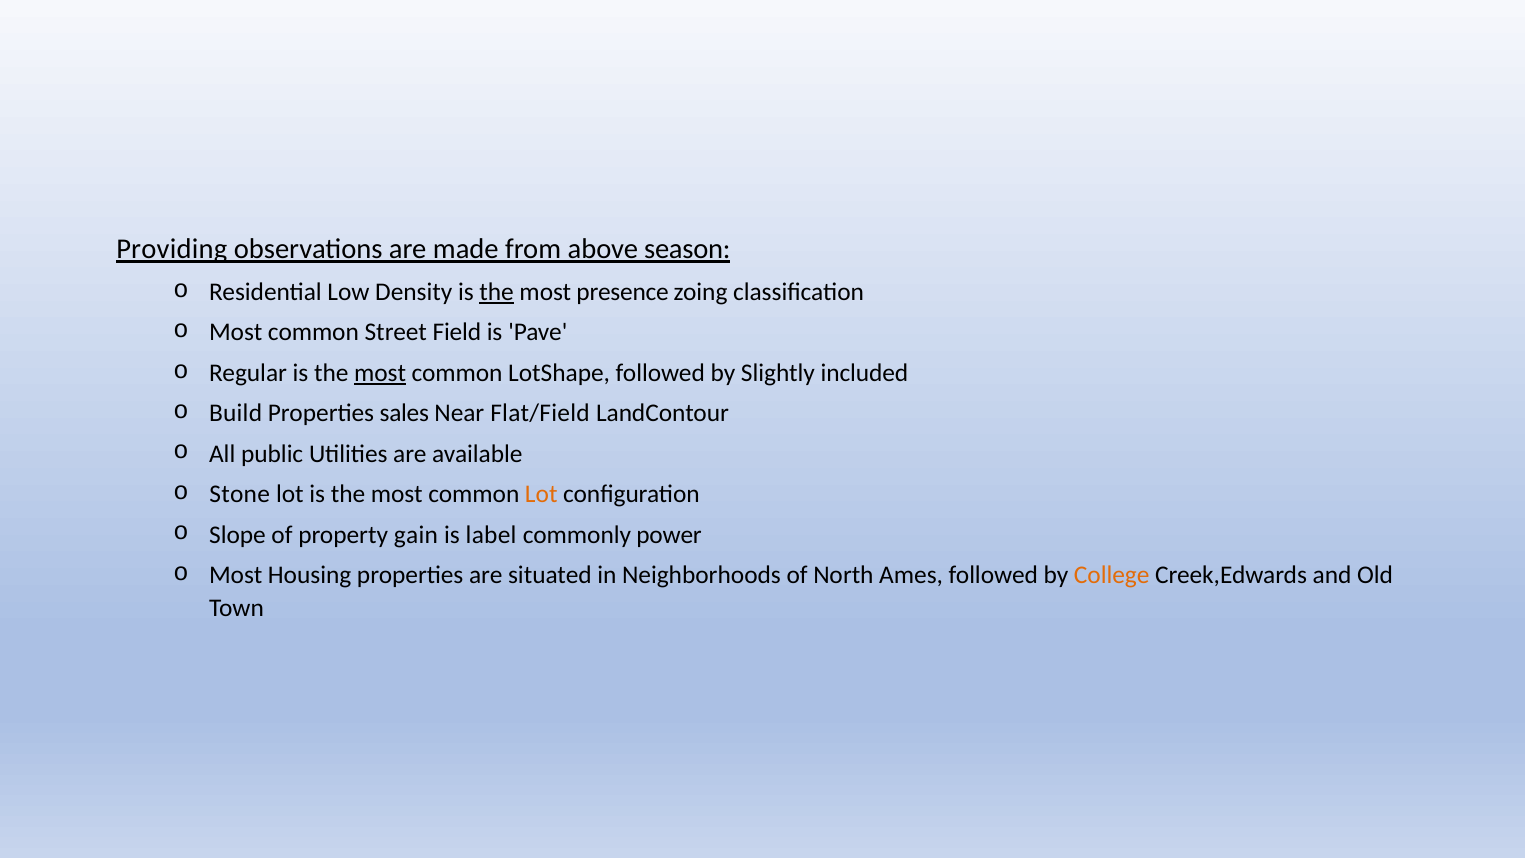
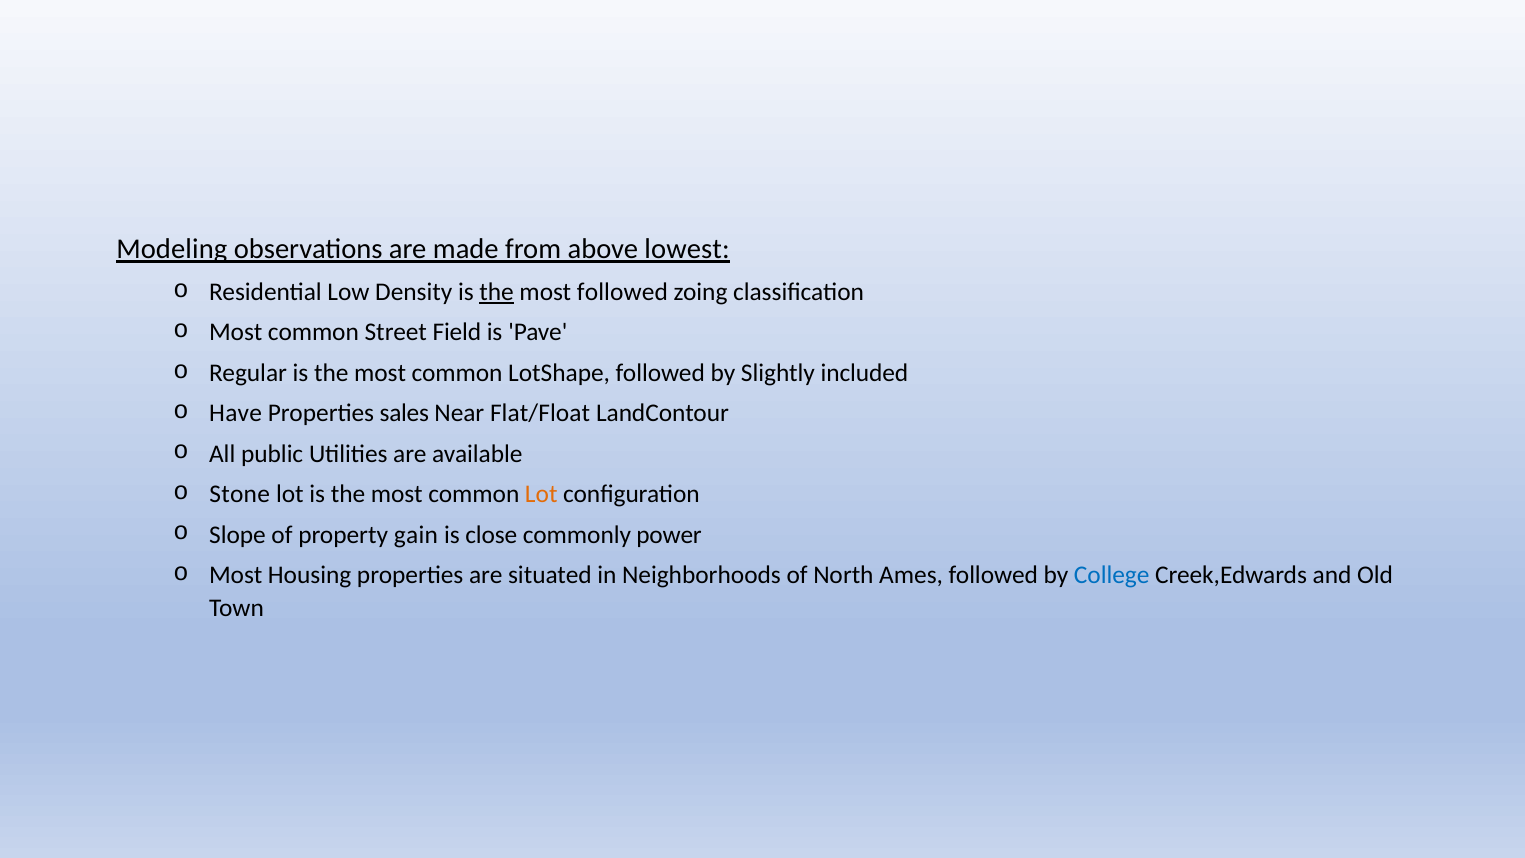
Providing: Providing -> Modeling (172, 249)
season: season -> lowest (687, 249)
most presence: presence -> followed (622, 292)
most underline: present -> none (380, 373)
Build: Build -> Have (236, 413)
Flat/Field: Flat/Field -> Flat/Float (540, 413)
label: label -> close (491, 535)
College colour: orange -> blue (1112, 575)
